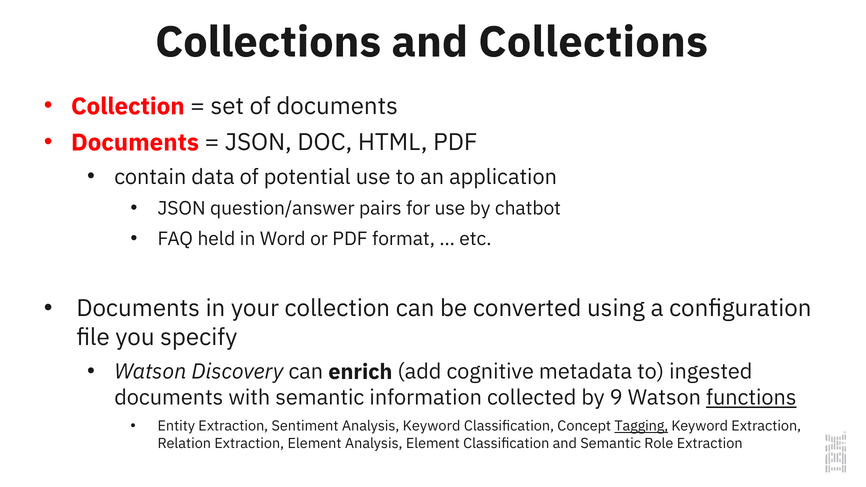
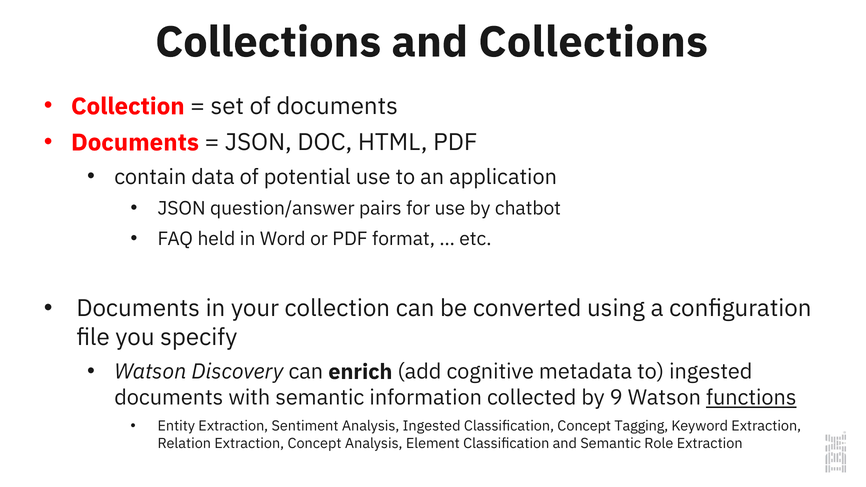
Analysis Keyword: Keyword -> Ingested (432, 426)
Tagging underline: present -> none (641, 426)
Extraction Element: Element -> Concept (315, 444)
